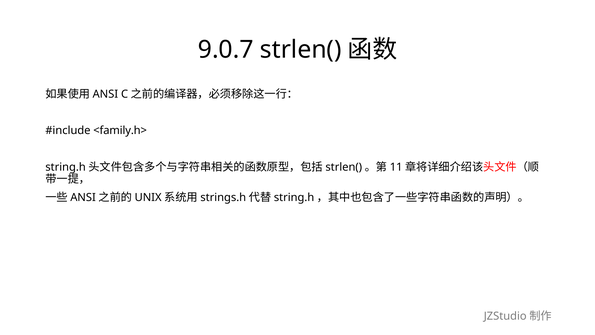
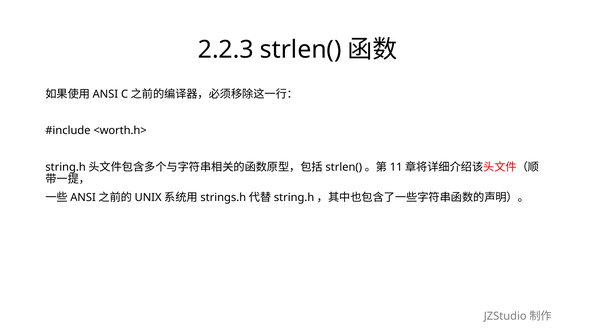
9.0.7: 9.0.7 -> 2.2.3 (226, 50)
<family.h>: <family.h> -> <worth.h> (120, 131)
